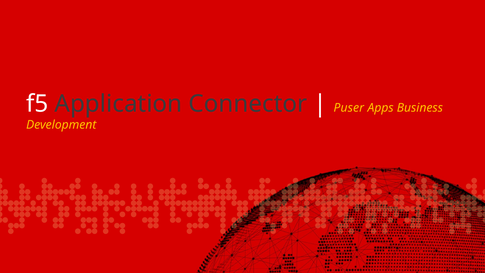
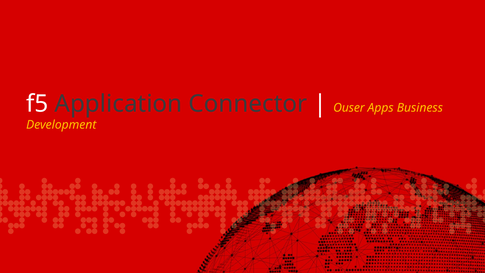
Puser: Puser -> Ouser (349, 108)
